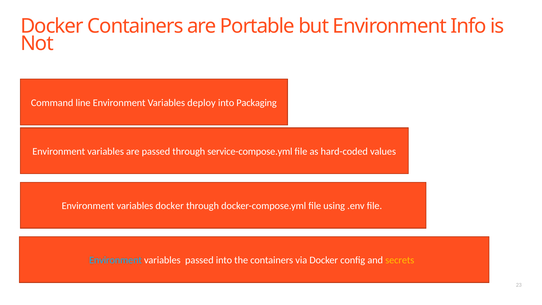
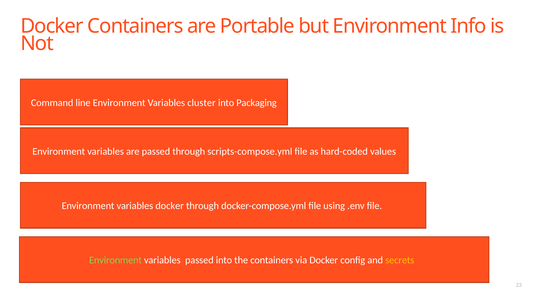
deploy: deploy -> cluster (201, 103)
service-compose.yml: service-compose.yml -> scripts-compose.yml (250, 151)
Environment colour: light blue -> light green (115, 260)
